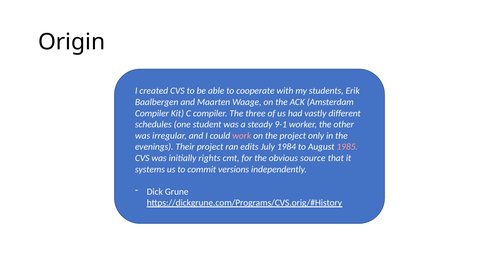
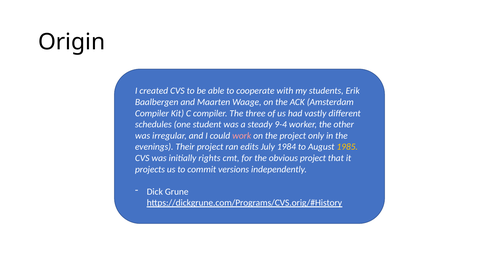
9-1: 9-1 -> 9-4 (281, 125)
1985 colour: pink -> yellow (347, 147)
obvious source: source -> project (313, 158)
systems: systems -> projects (150, 170)
